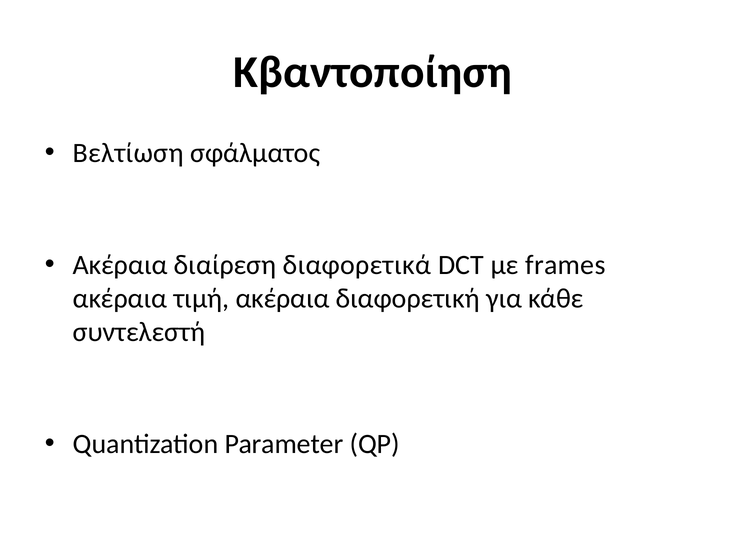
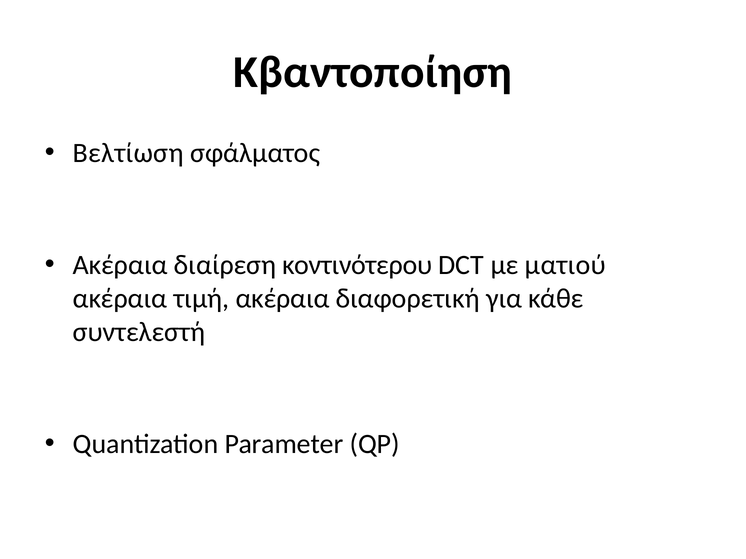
διαφορετικά: διαφορετικά -> κοντινότερου (357, 265)
frames: frames -> ματιού (565, 265)
